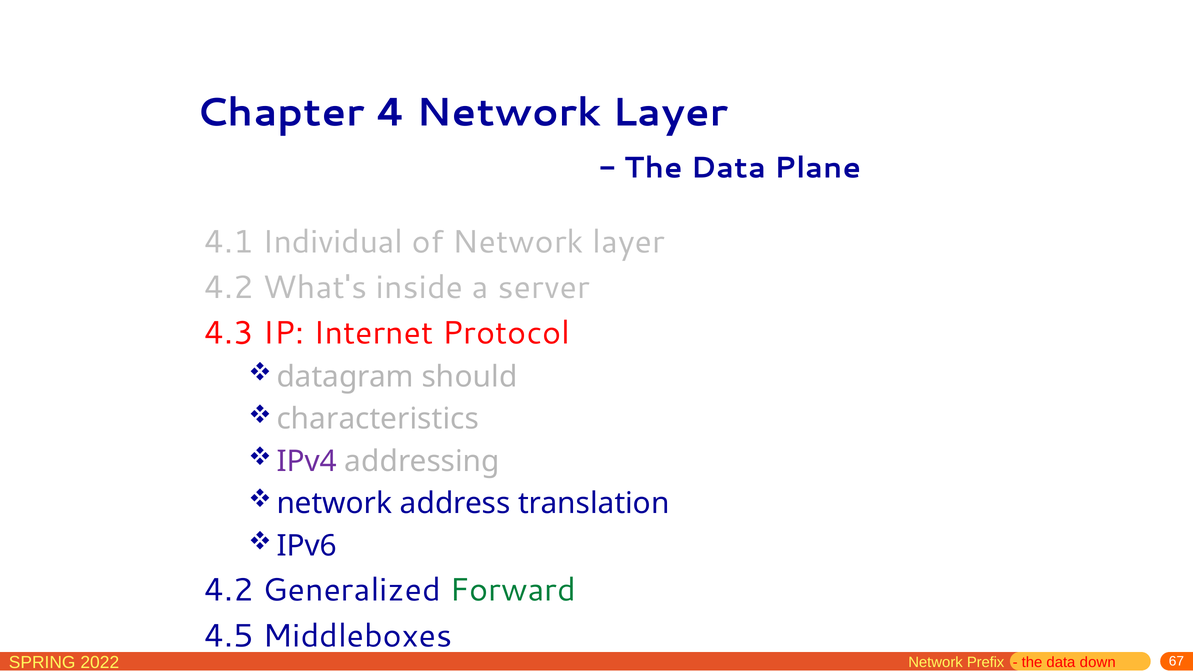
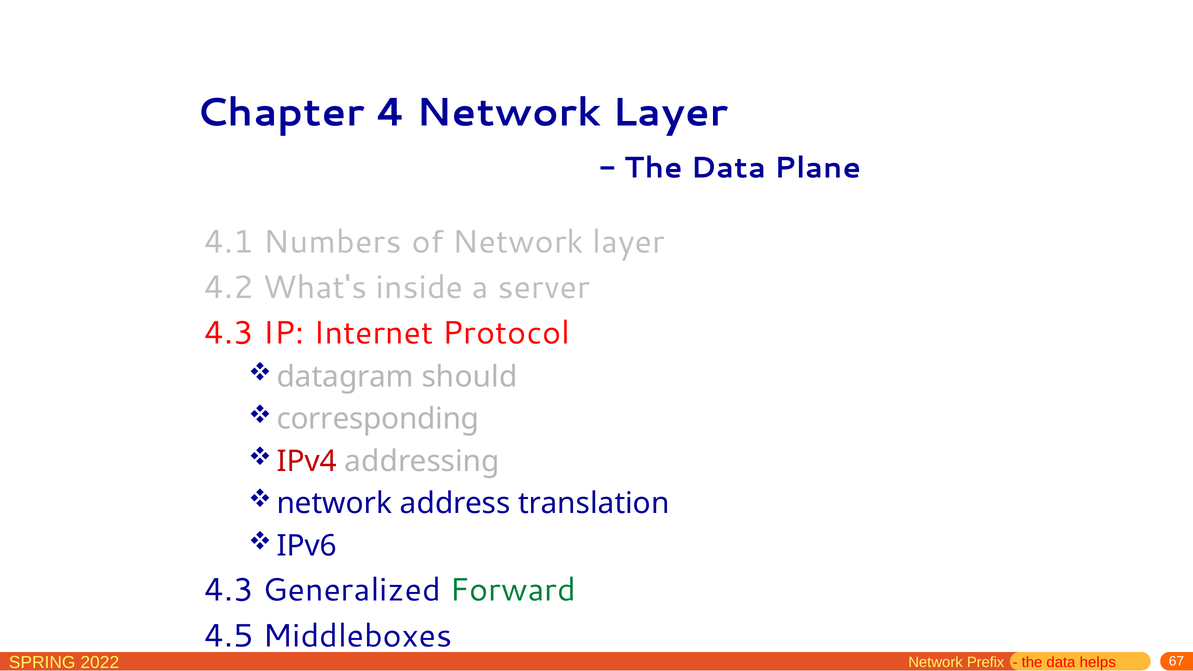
Individual: Individual -> Numbers (333, 242)
characteristics: characteristics -> corresponding (378, 419)
IPv4 colour: purple -> red (307, 461)
4.2: 4.2 -> 4.3 (229, 590)
down: down -> helps (1098, 663)
